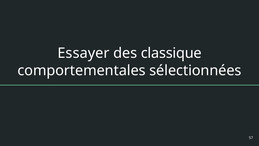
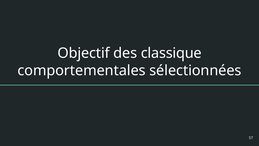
Essayer: Essayer -> Objectif (84, 53)
